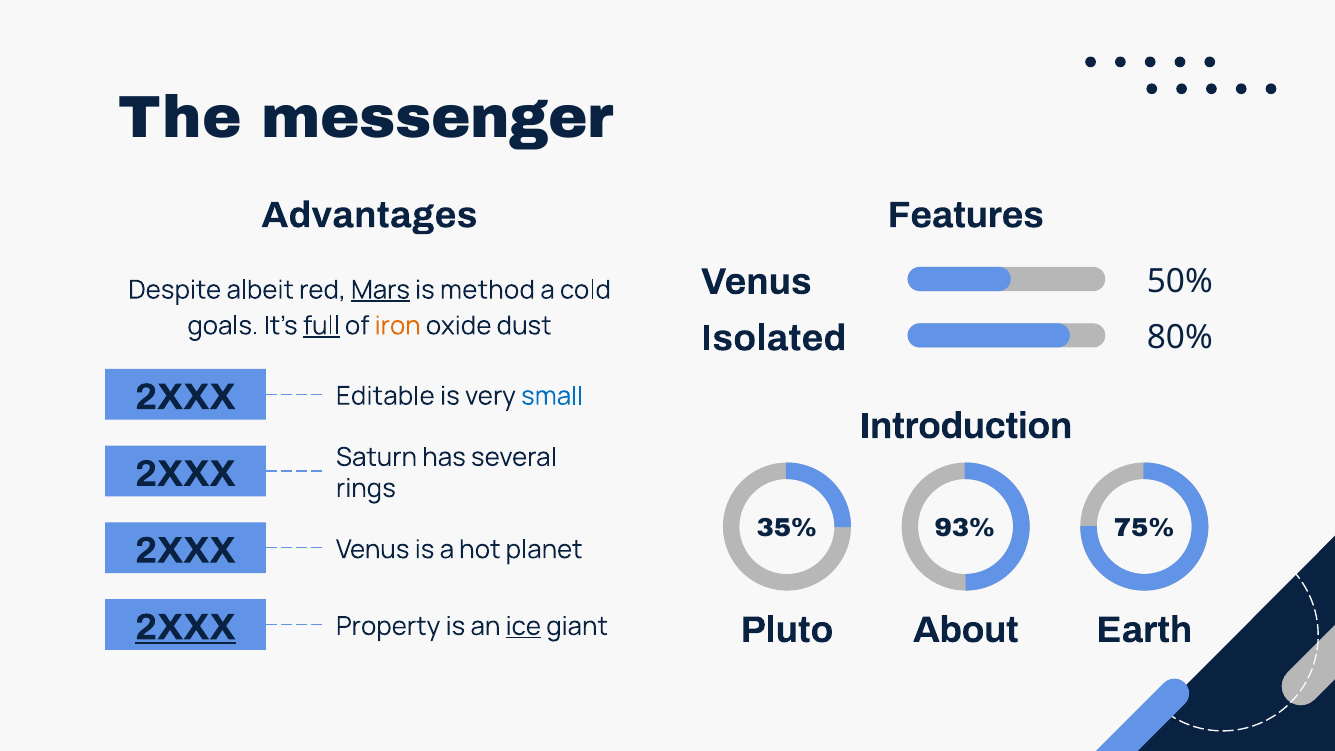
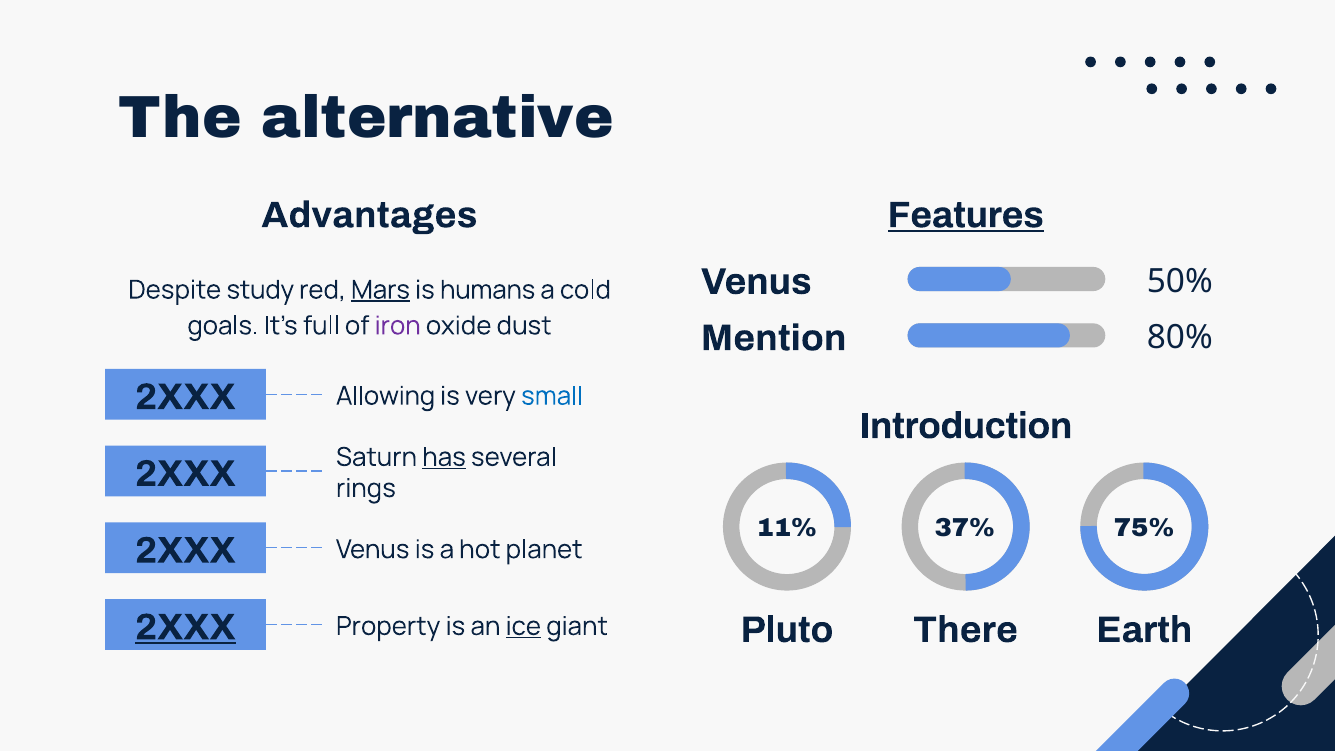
messenger: messenger -> alternative (438, 118)
Features underline: none -> present (966, 215)
albeit: albeit -> study (260, 290)
method: method -> humans (488, 290)
full underline: present -> none (321, 326)
iron colour: orange -> purple (398, 326)
Isolated: Isolated -> Mention (774, 338)
Editable: Editable -> Allowing (386, 396)
has underline: none -> present (444, 457)
35%: 35% -> 11% (787, 528)
93%: 93% -> 37% (965, 528)
About: About -> There (966, 630)
